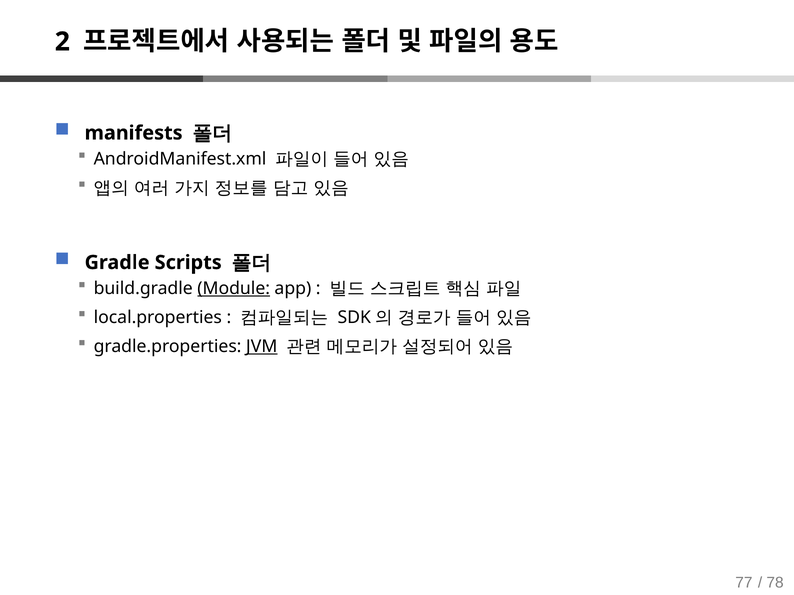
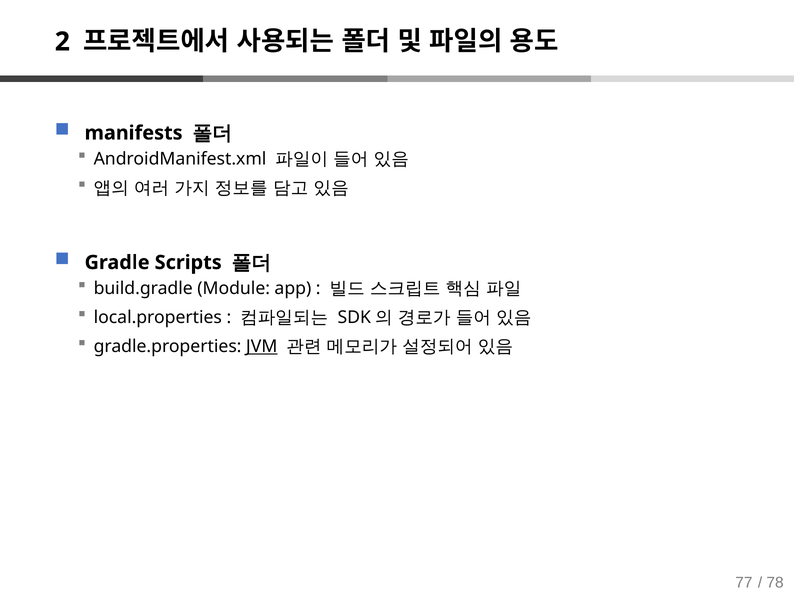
Module underline: present -> none (234, 289)
